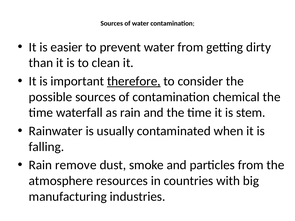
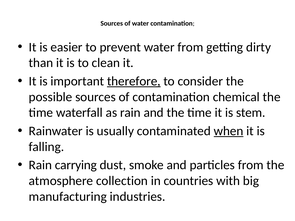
when underline: none -> present (229, 131)
remove: remove -> carrying (76, 165)
resources: resources -> collection (122, 181)
